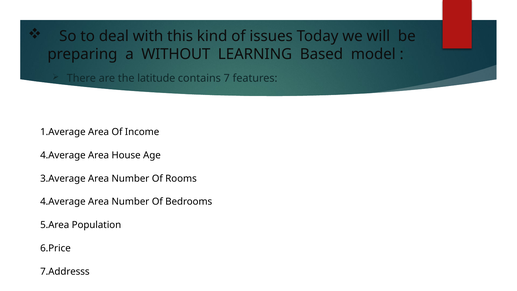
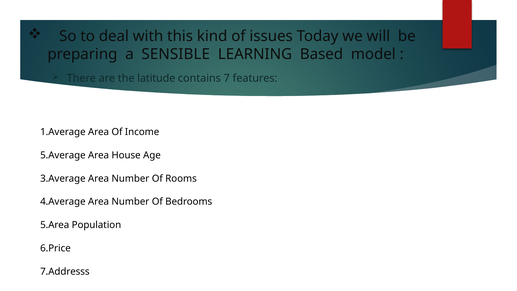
WITHOUT: WITHOUT -> SENSIBLE (176, 54)
4.Average: 4.Average -> 5.Average (63, 155)
